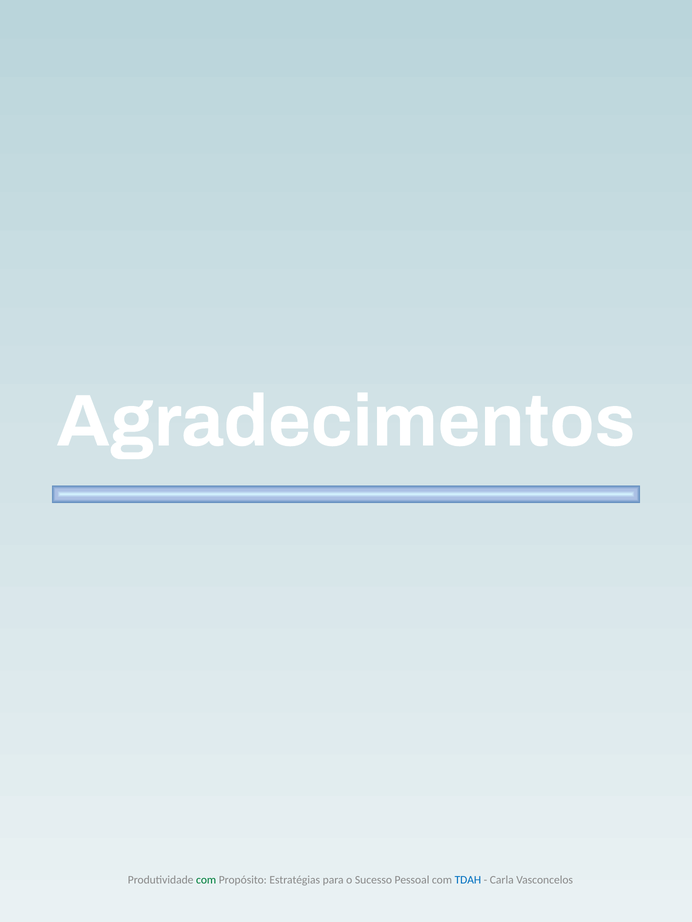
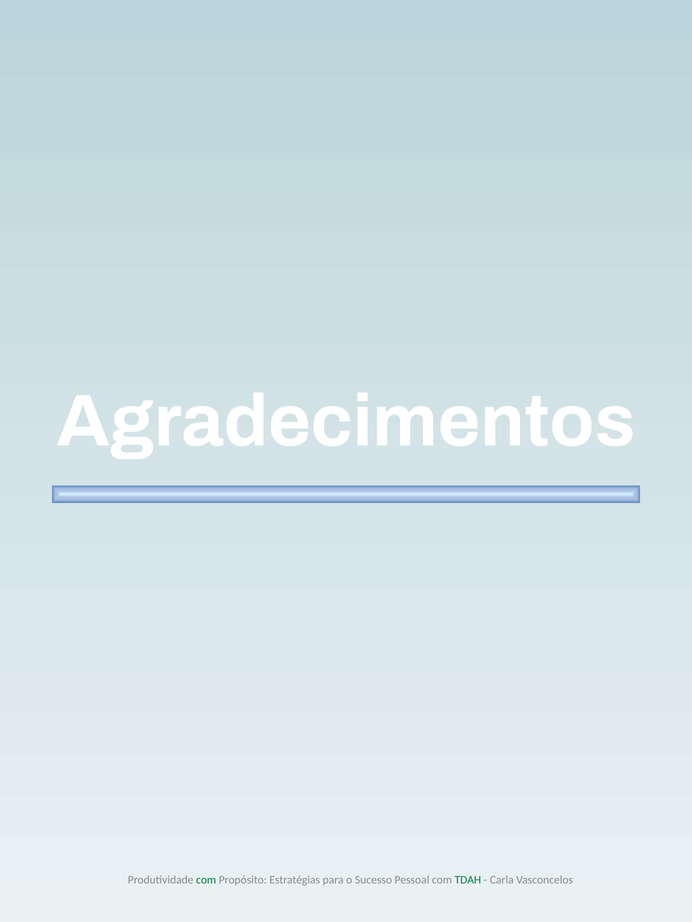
TDAH colour: blue -> green (468, 881)
